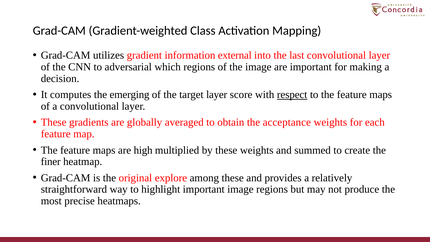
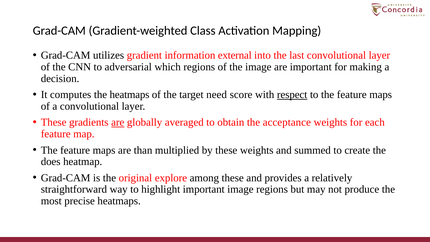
the emerging: emerging -> heatmaps (130, 95)
target layer: layer -> need (217, 95)
are underline: none -> present (118, 122)
high: high -> than (143, 150)
finer: finer -> does (51, 162)
